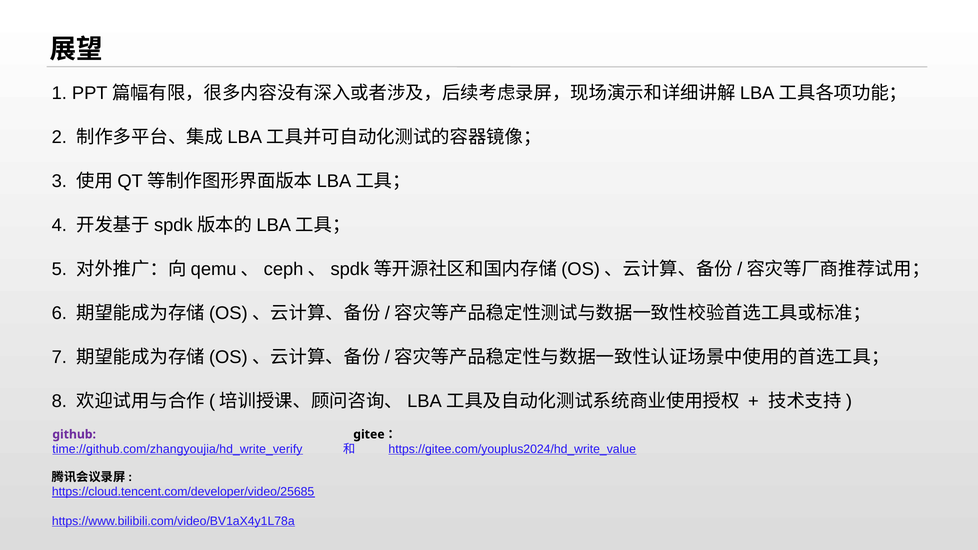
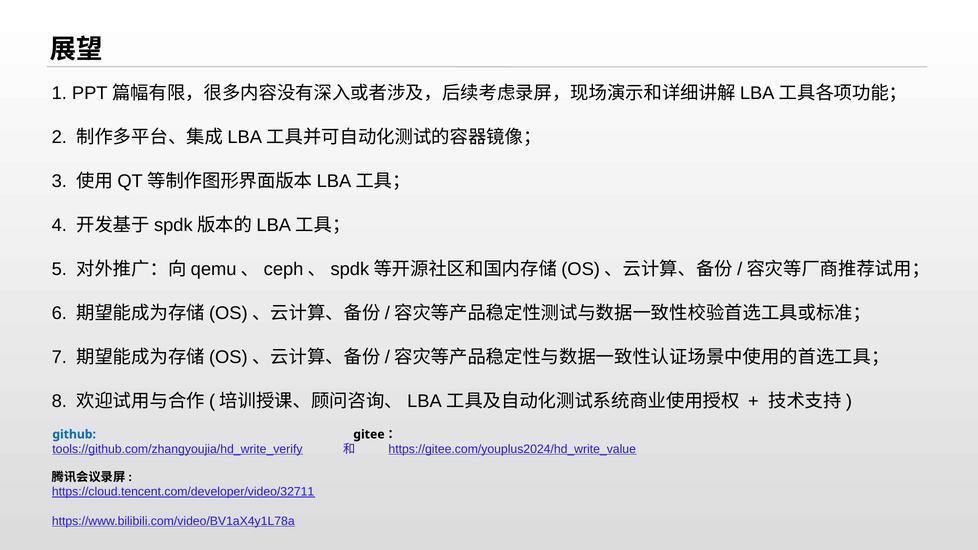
github colour: purple -> blue (74, 434)
time://github.com/zhangyoujia/hd_write_verify: time://github.com/zhangyoujia/hd_write_verify -> tools://github.com/zhangyoujia/hd_write_verify (177, 449)
https://cloud.tencent.com/developer/video/25685: https://cloud.tencent.com/developer/video/25685 -> https://cloud.tencent.com/developer/video/32711 (183, 492)
